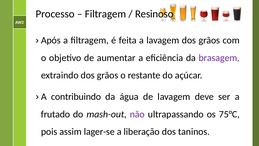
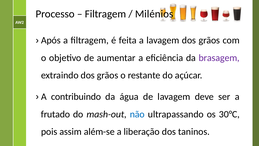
Resinoso: Resinoso -> Milénios (154, 14)
não colour: purple -> blue (137, 114)
75°C: 75°C -> 30°C (229, 114)
lager-se: lager-se -> além-se (99, 131)
